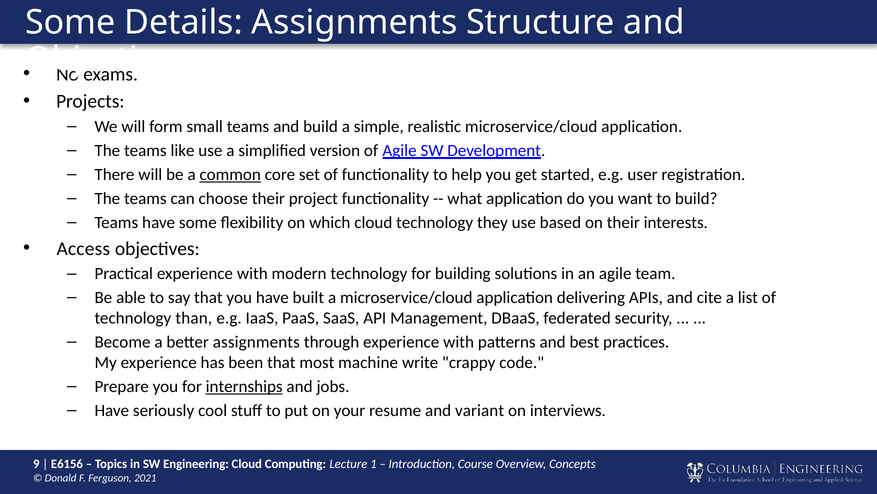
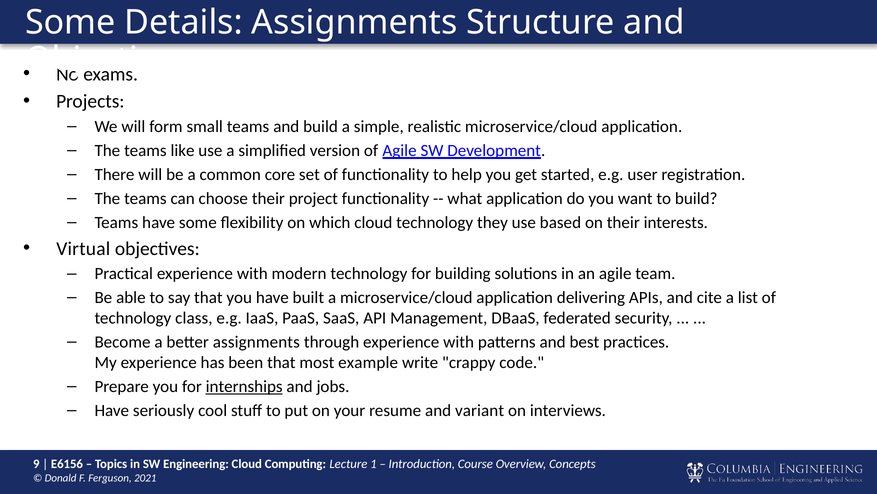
common underline: present -> none (230, 175)
Access: Access -> Virtual (83, 248)
than: than -> class (194, 318)
machine: machine -> example (368, 362)
